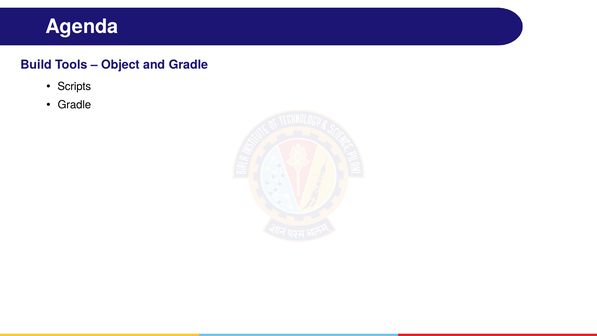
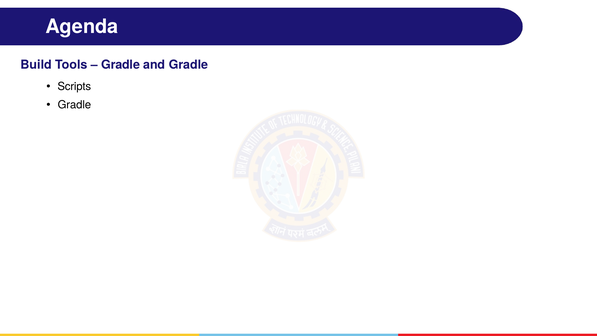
Object: Object -> Gradle (121, 65)
